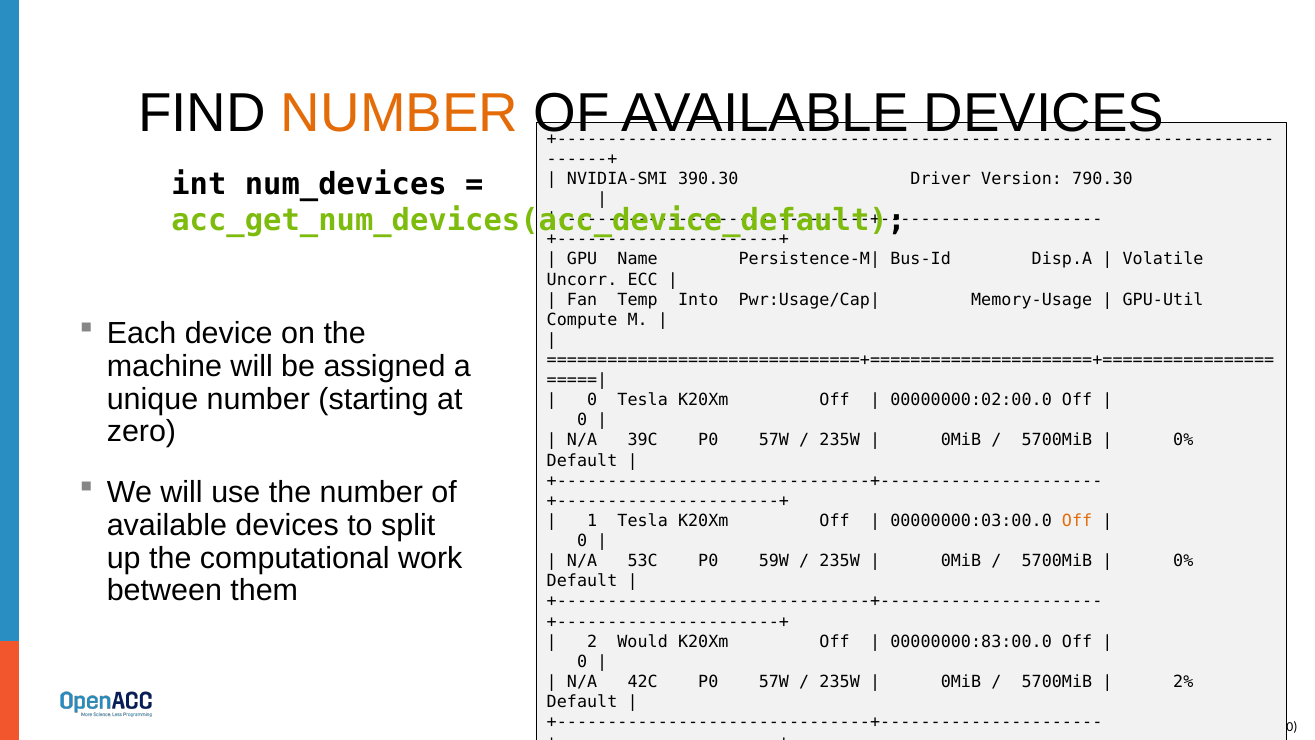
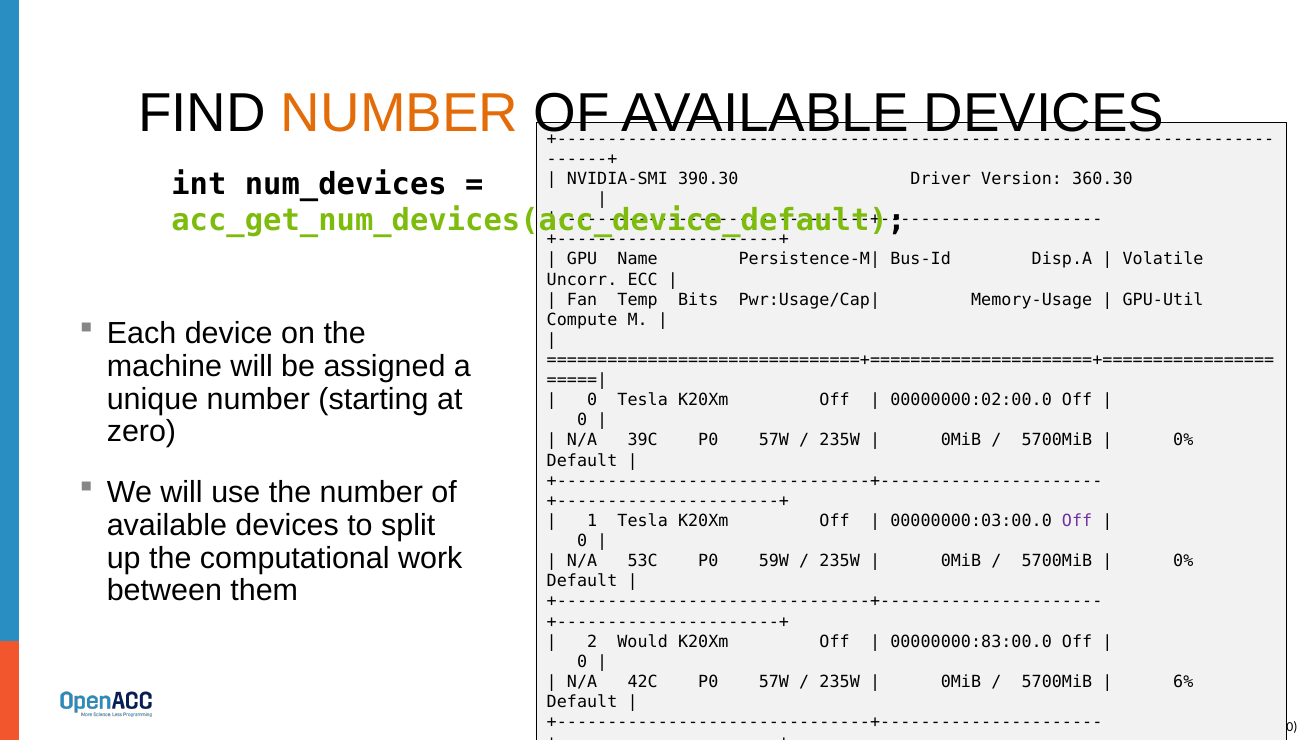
790.30: 790.30 -> 360.30 (1102, 179)
Into: Into -> Bits (698, 300)
Off colour: orange -> purple (1077, 521)
2%: 2% -> 6% (1183, 682)
